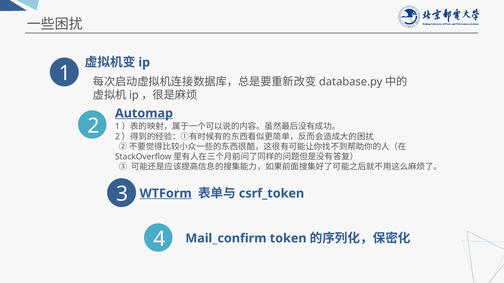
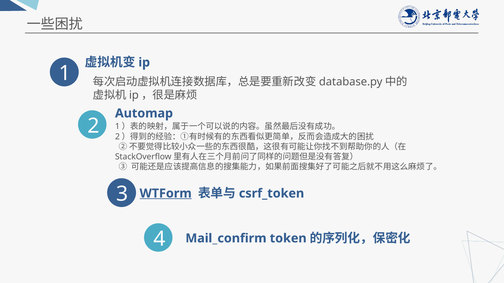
Automap underline: present -> none (144, 114)
